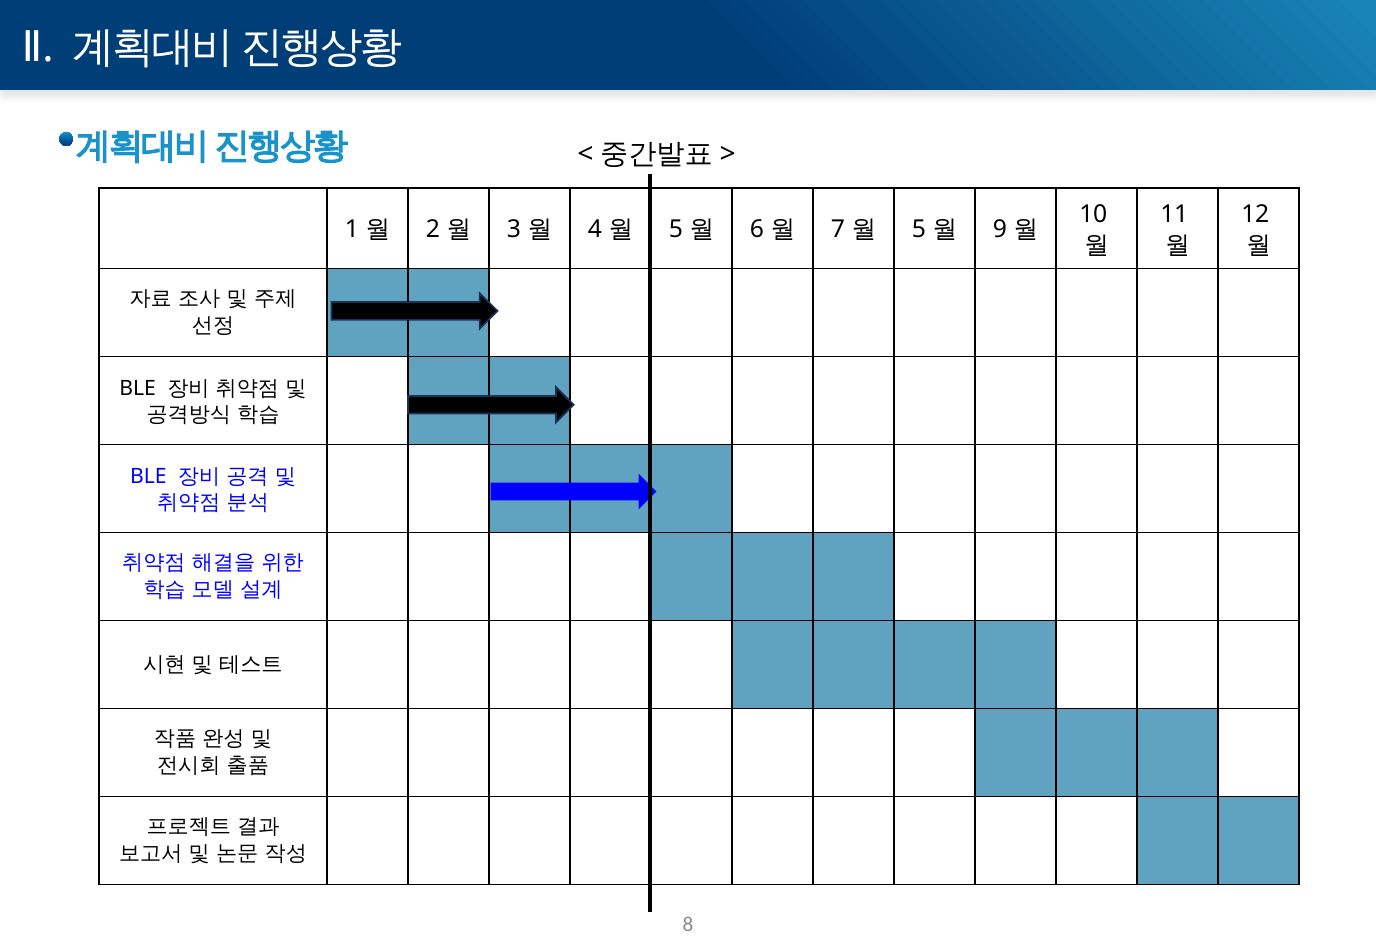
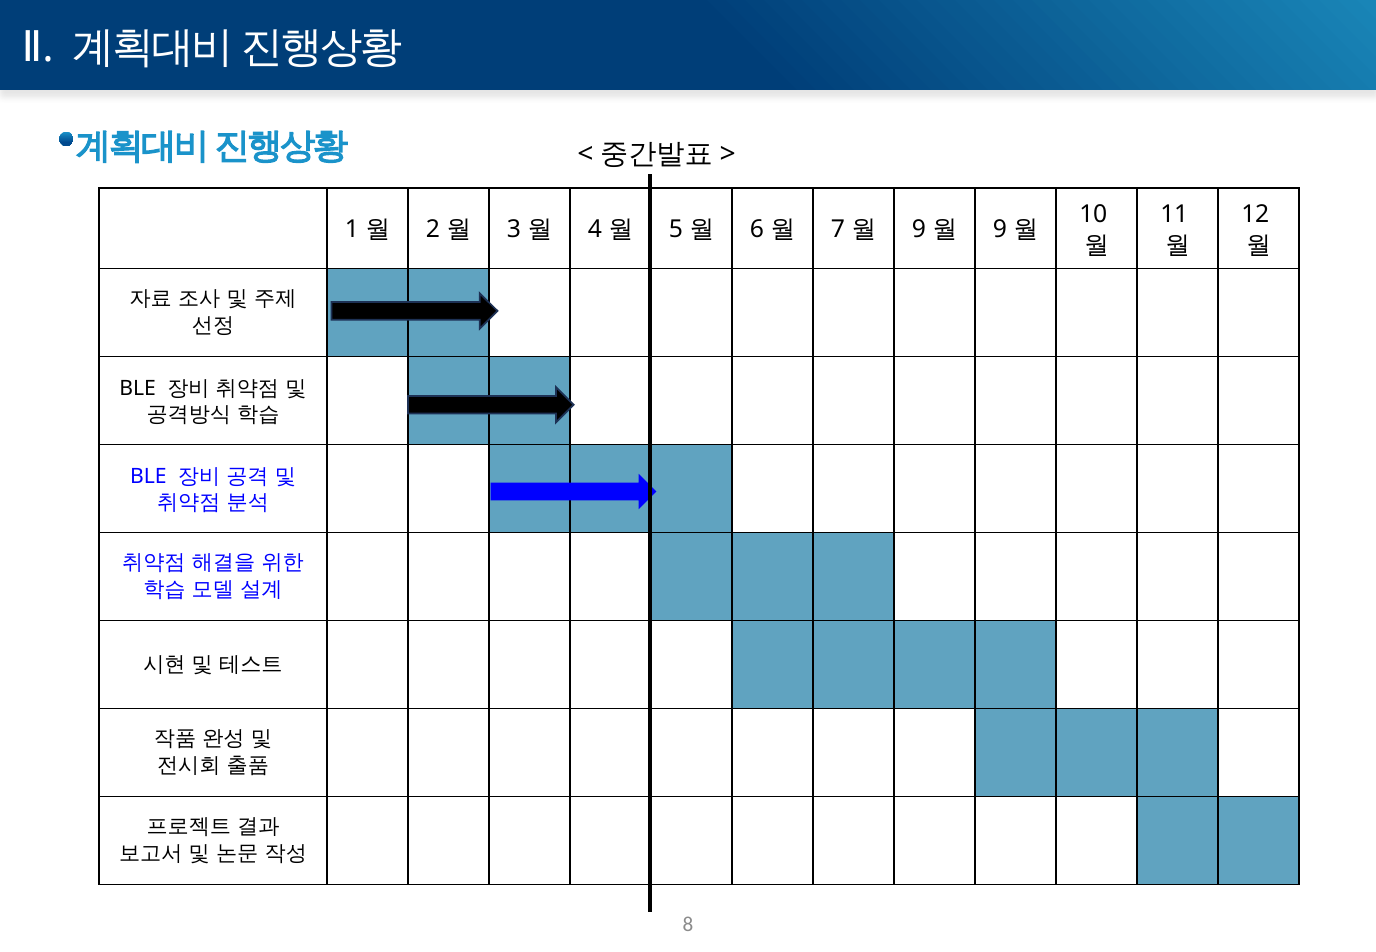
5: 5 -> 9 (919, 230)
